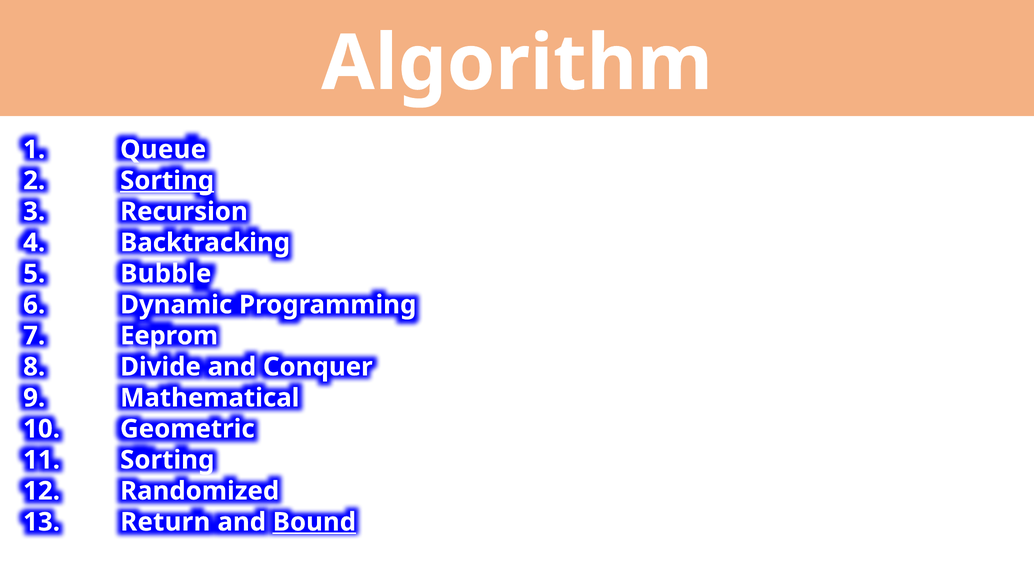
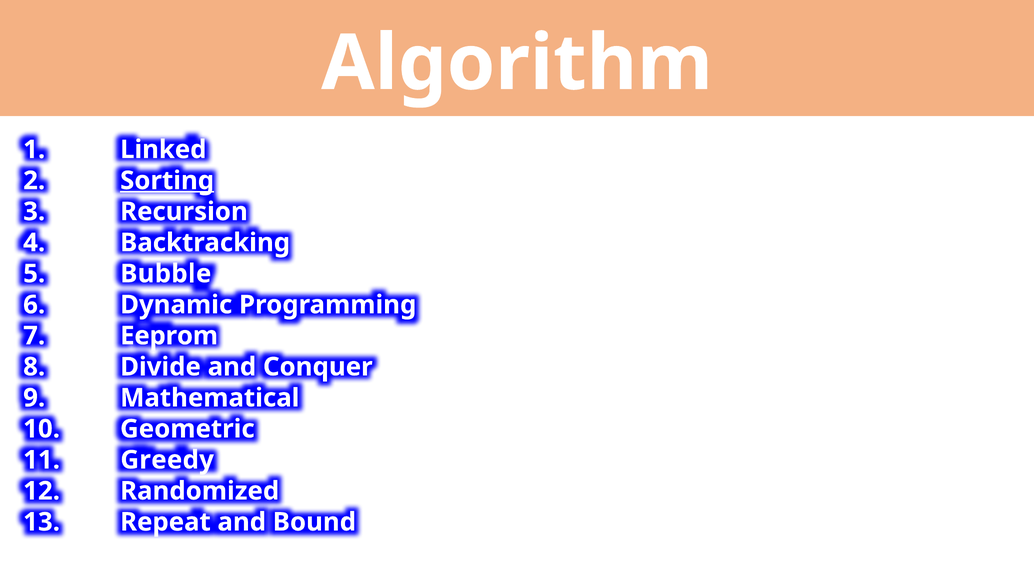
Queue: Queue -> Linked (163, 149)
Sorting: Sorting -> Greedy (167, 460)
Return: Return -> Repeat (165, 522)
Bound underline: present -> none (314, 522)
